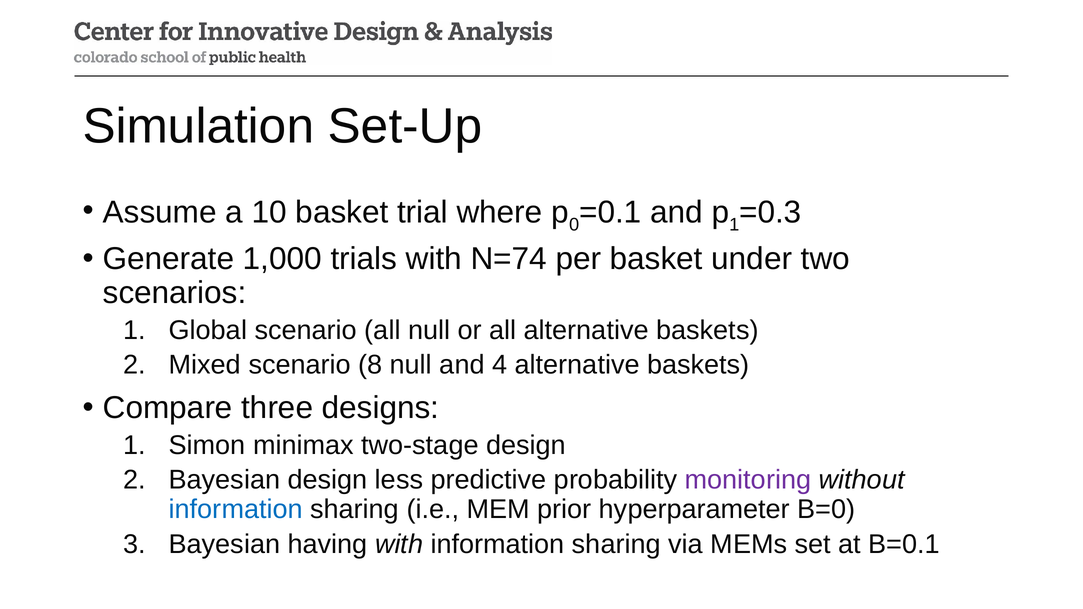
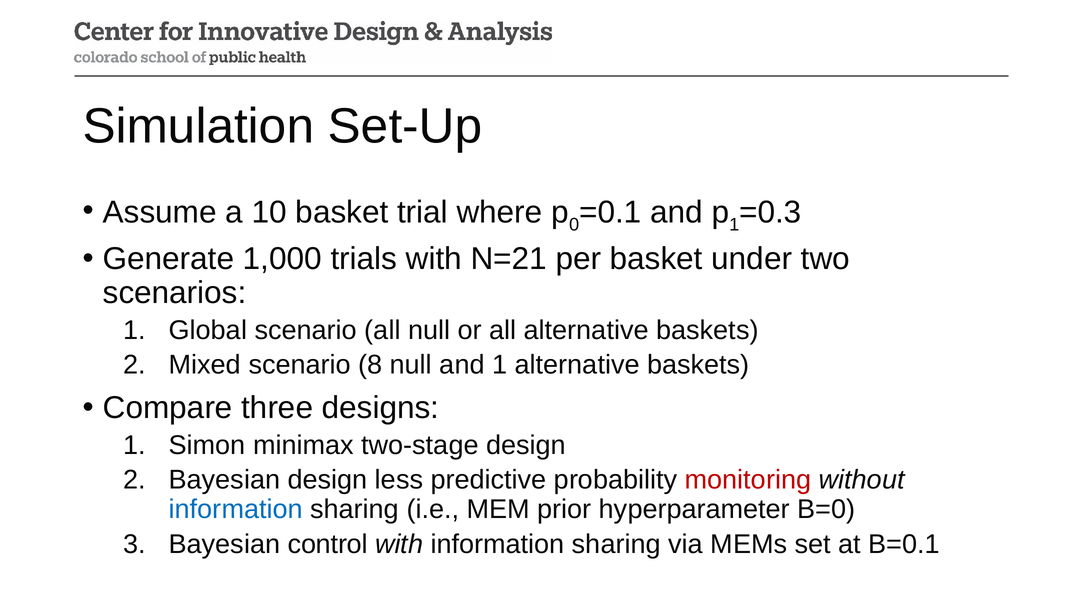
N=74: N=74 -> N=21 (509, 259)
and 4: 4 -> 1 (500, 365)
monitoring colour: purple -> red (748, 480)
having: having -> control (328, 544)
